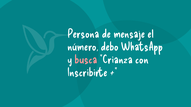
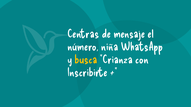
Persona: Persona -> Centras (83, 34)
debo: debo -> niña (110, 47)
busca colour: pink -> yellow (86, 60)
